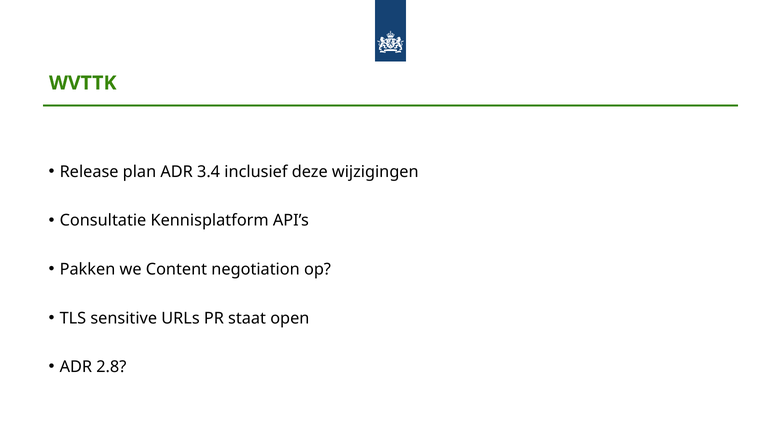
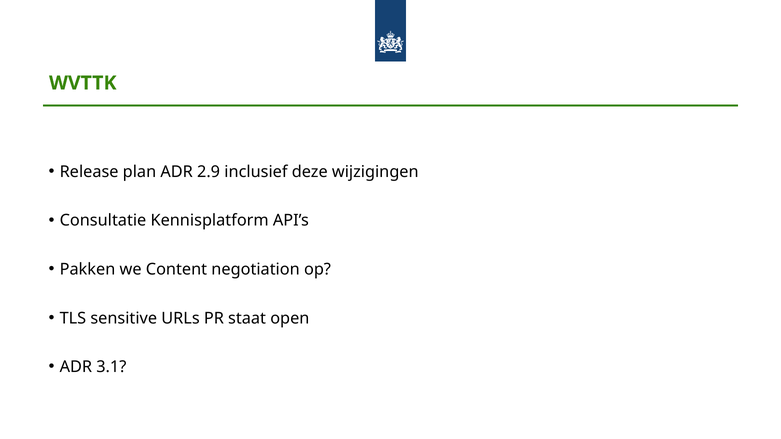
3.4: 3.4 -> 2.9 (209, 172)
2.8: 2.8 -> 3.1 (111, 367)
